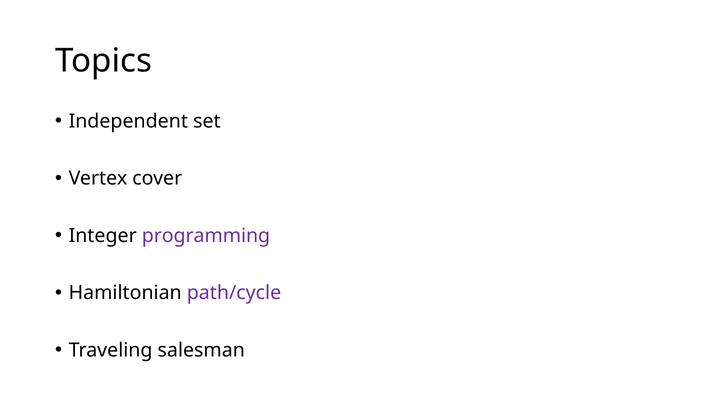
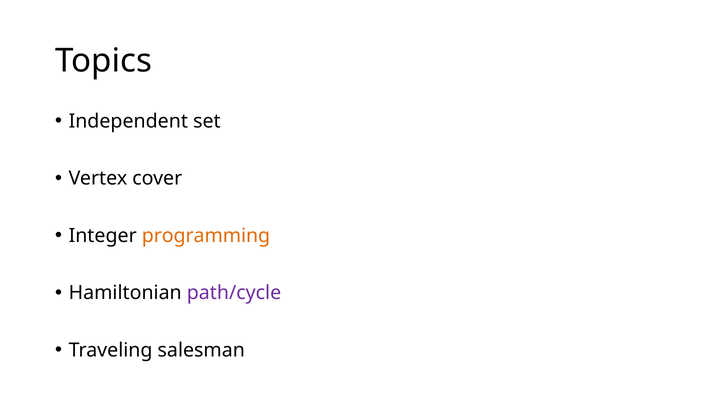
programming colour: purple -> orange (206, 236)
